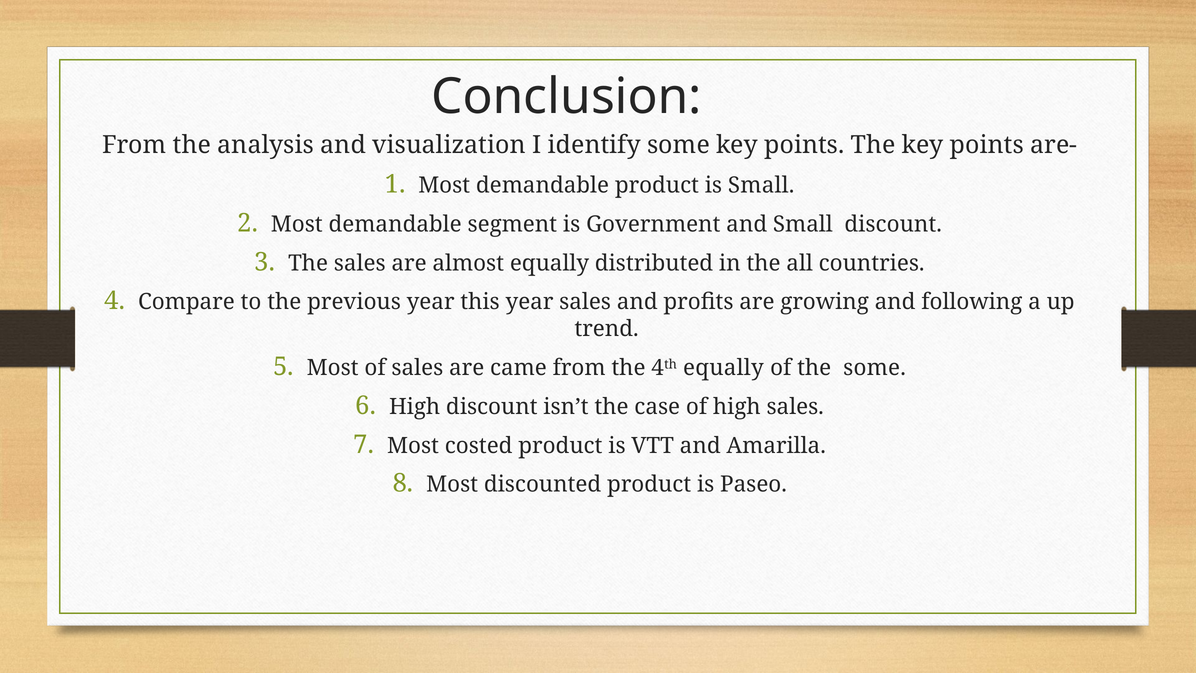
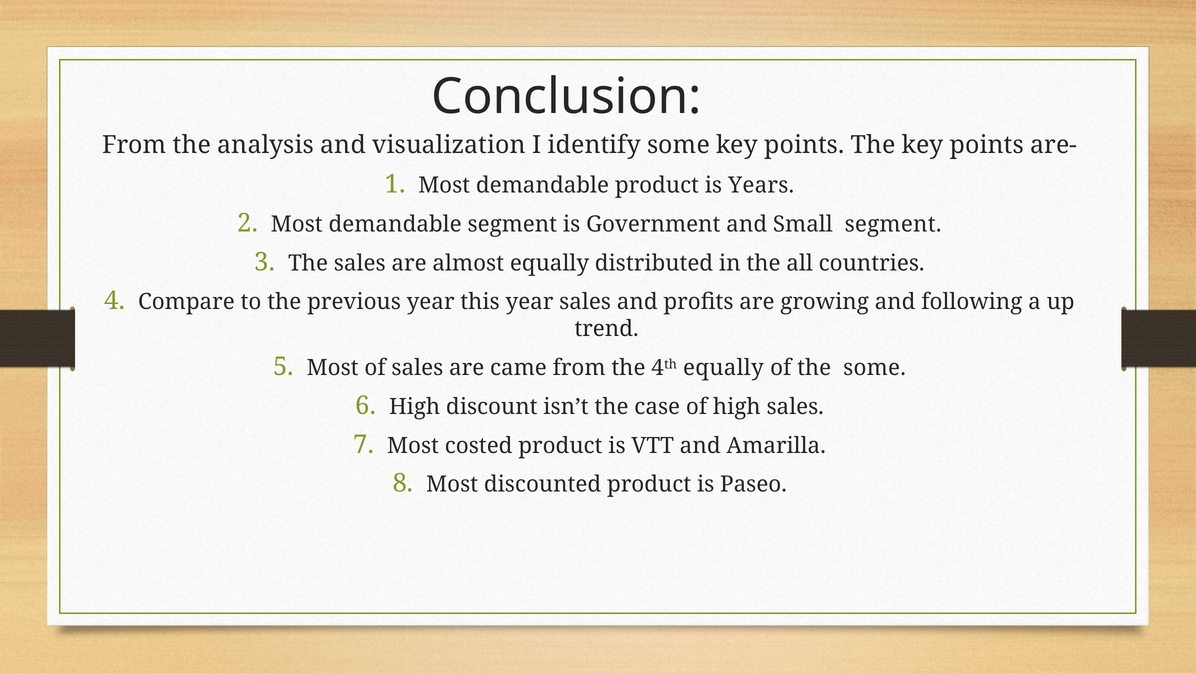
is Small: Small -> Years (761, 185)
Small discount: discount -> segment (893, 224)
